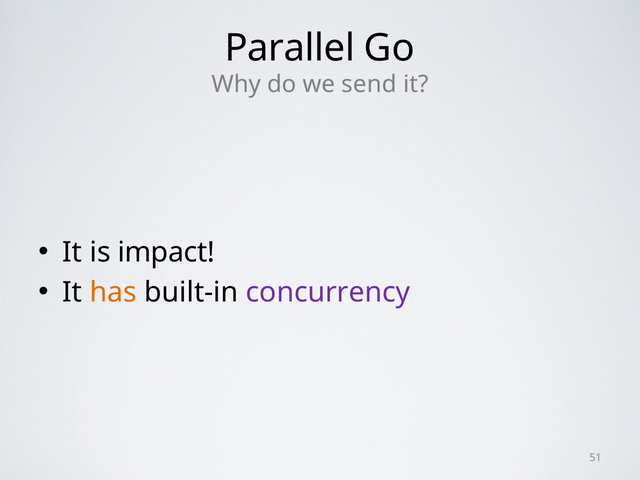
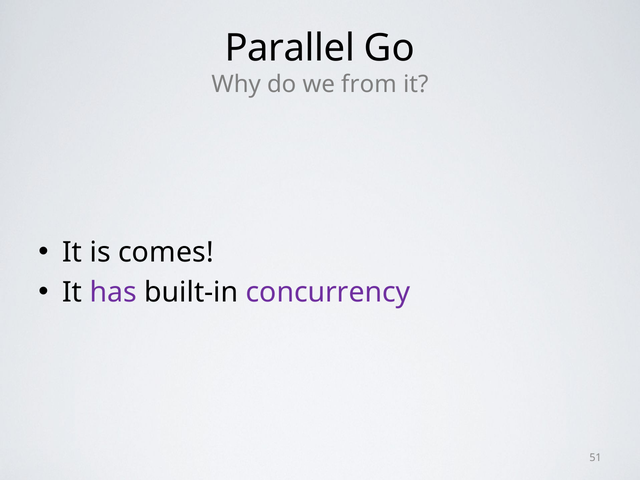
send: send -> from (369, 84)
impact: impact -> comes (166, 252)
has colour: orange -> purple (113, 292)
